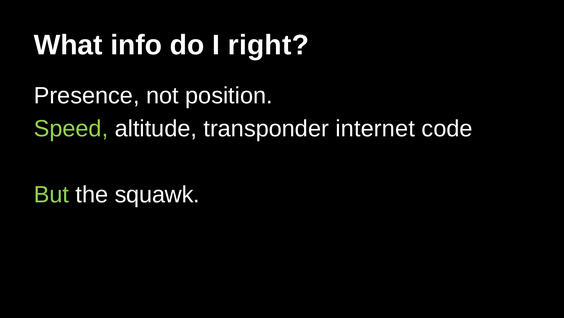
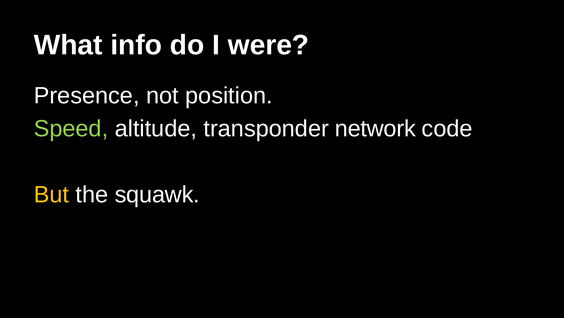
right: right -> were (269, 45)
internet: internet -> network (375, 128)
But colour: light green -> yellow (51, 194)
